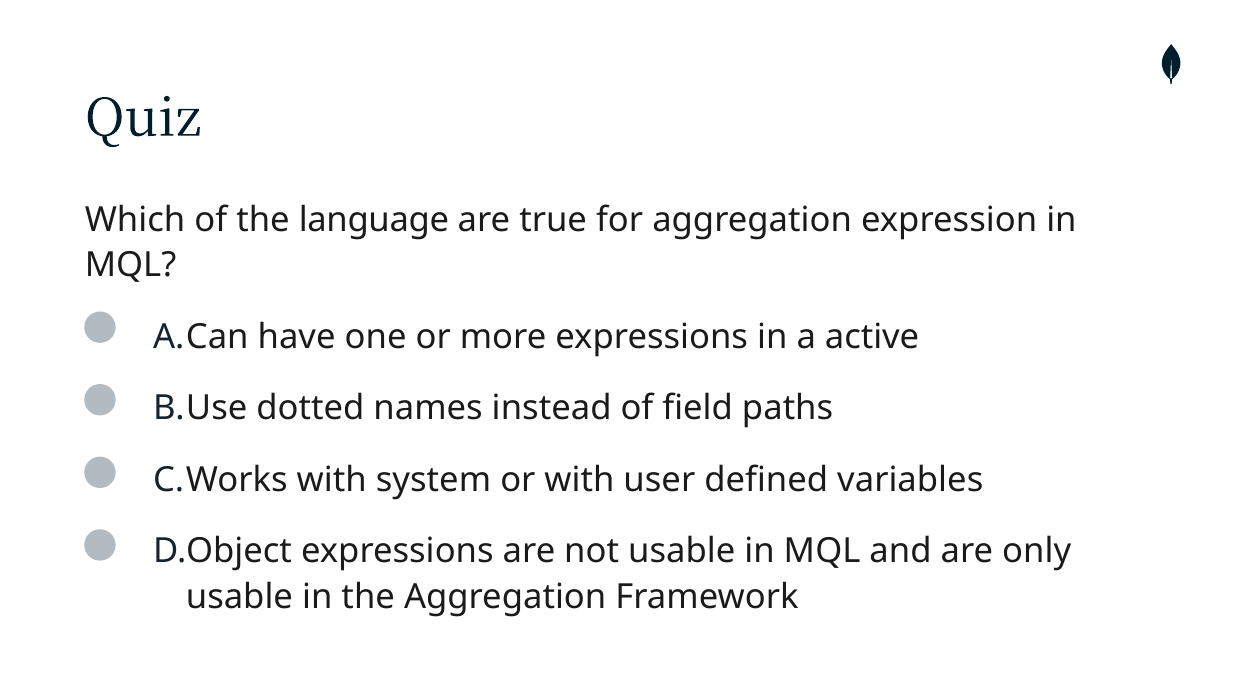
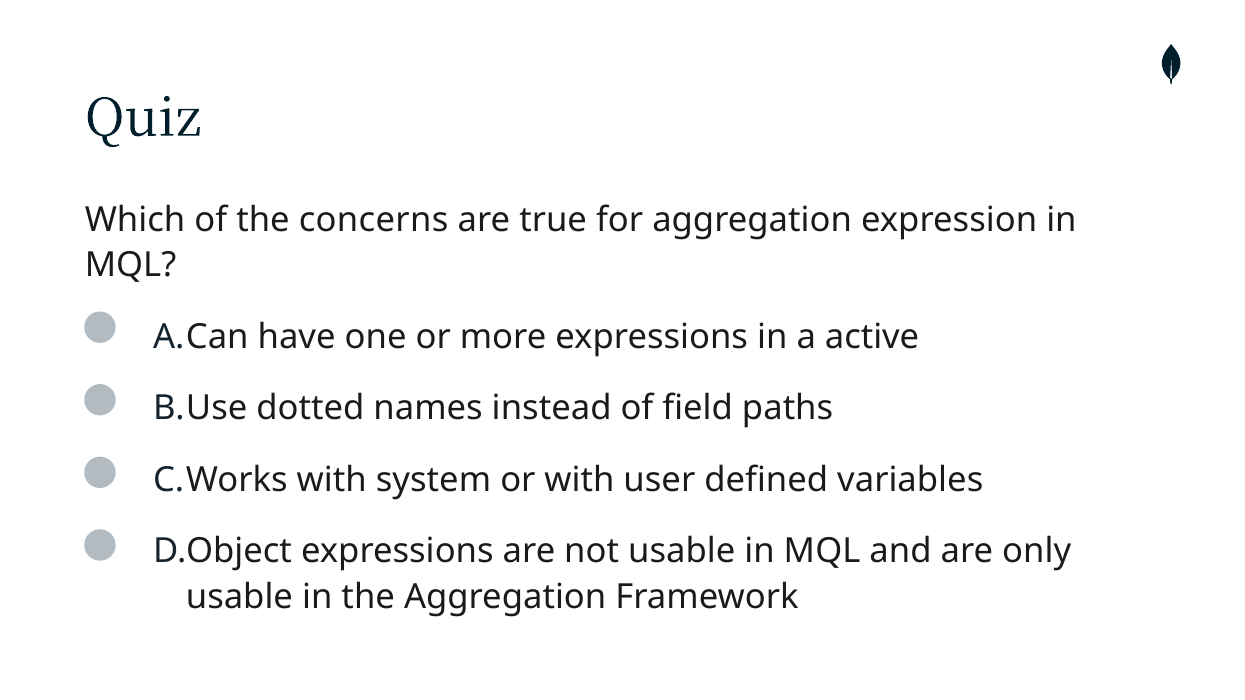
language: language -> concerns (374, 220)
